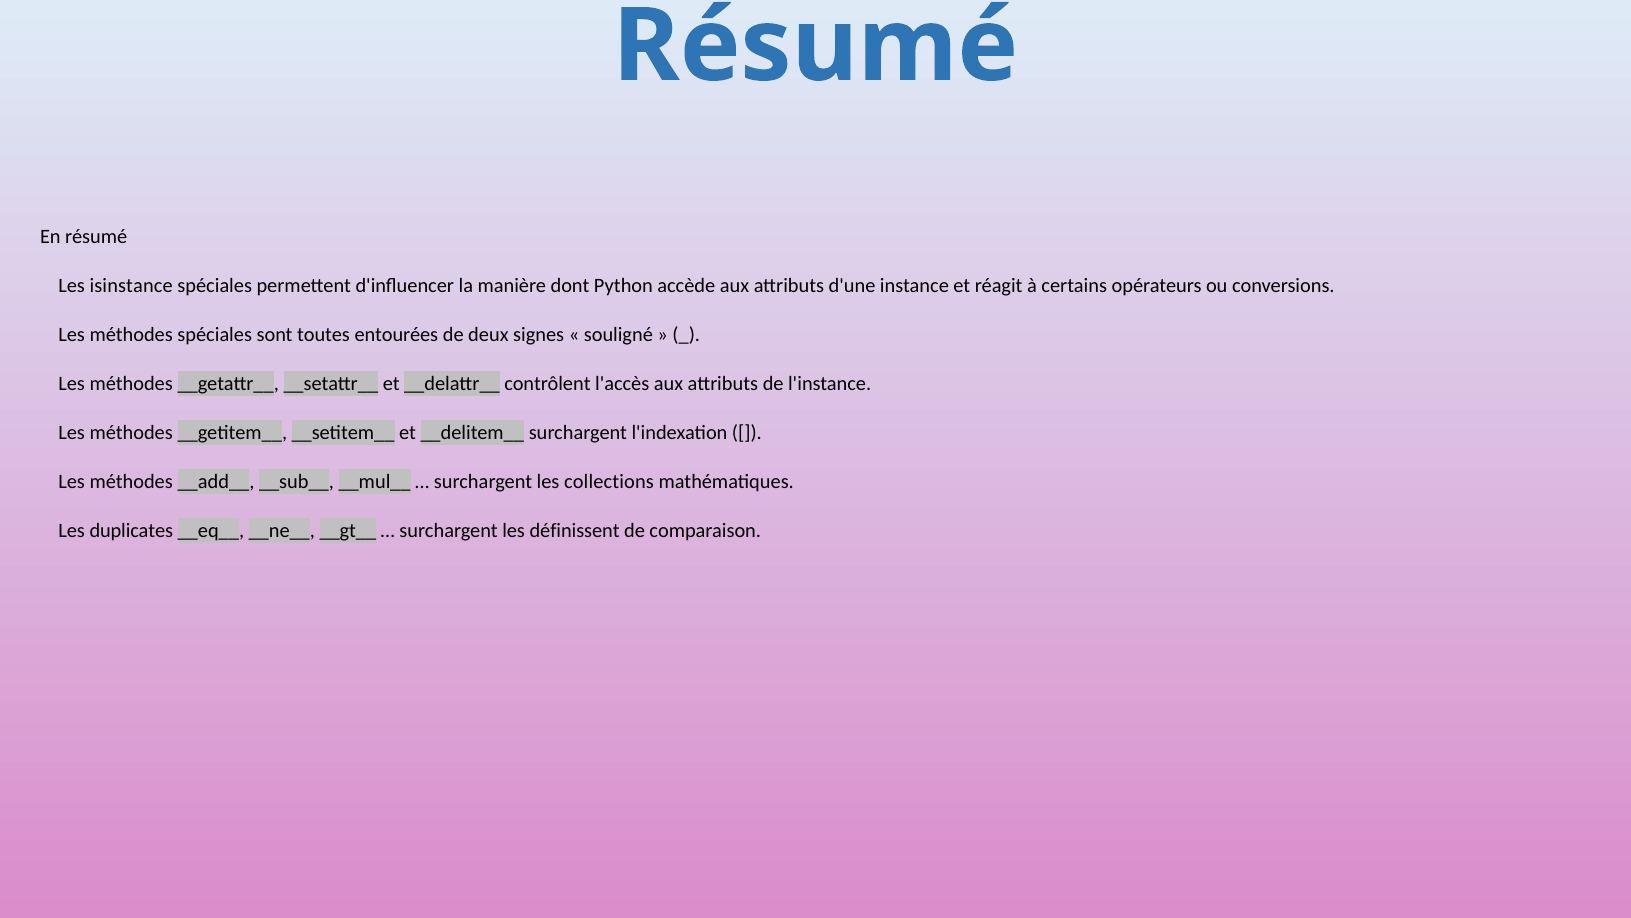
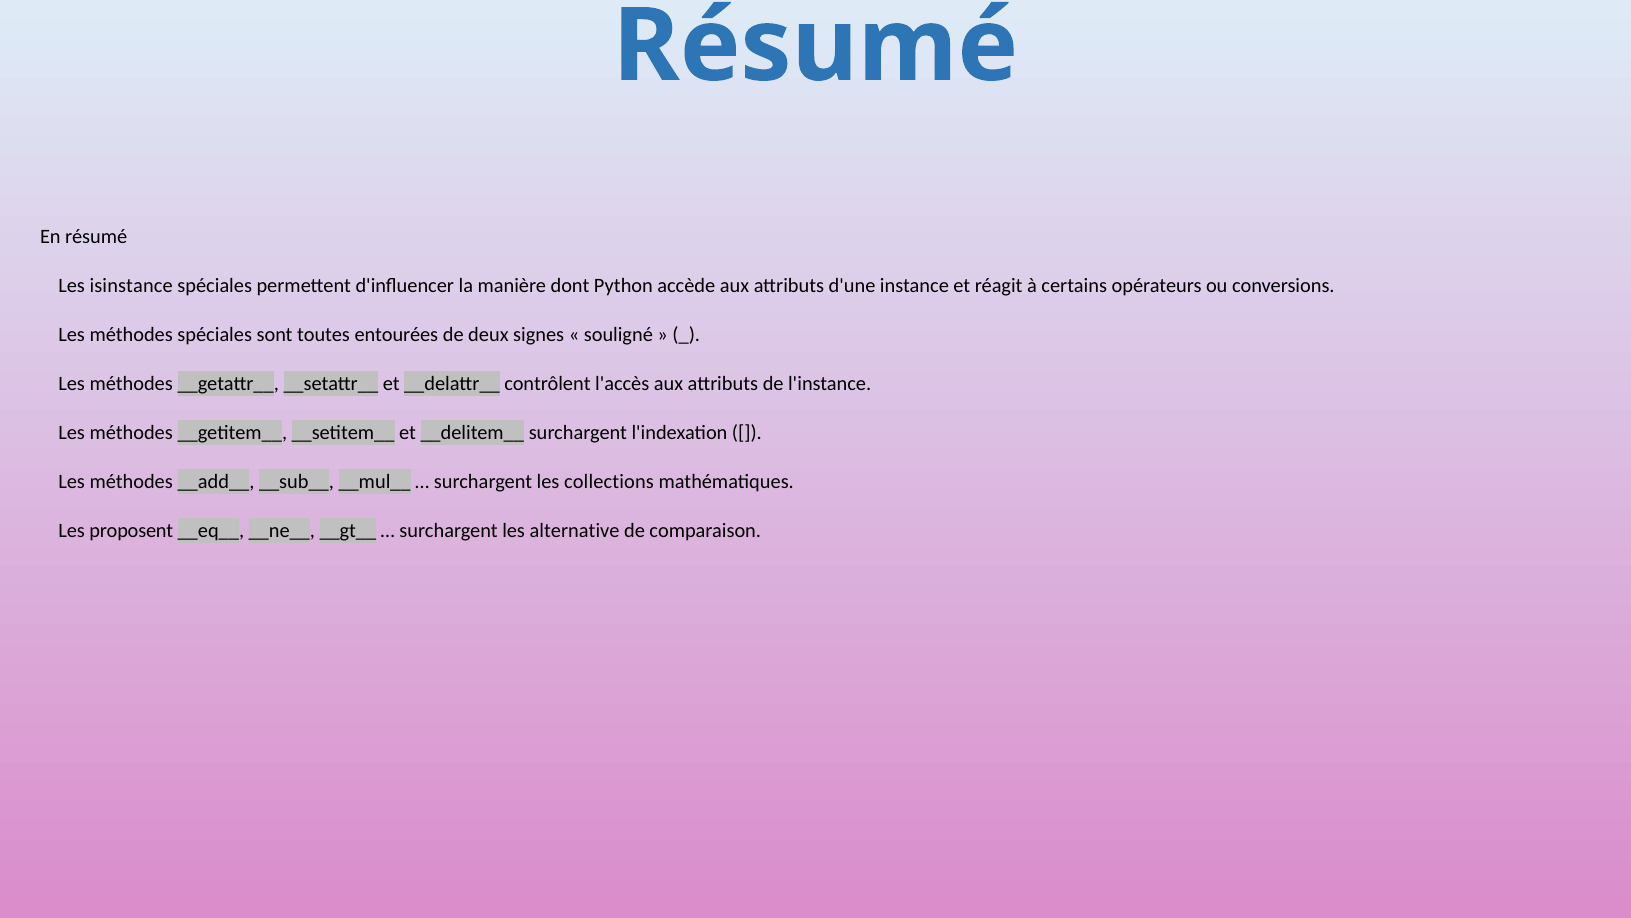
duplicates: duplicates -> proposent (131, 530)
définissent: définissent -> alternative (575, 530)
